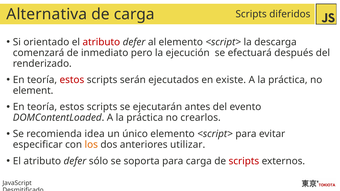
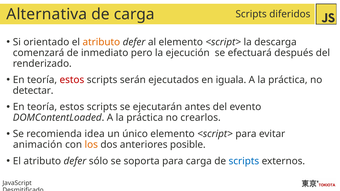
atributo colour: red -> orange (101, 42)
existe: existe -> iguala (231, 80)
element: element -> detectar (33, 91)
especificar: especificar -> animación (38, 145)
utilizar: utilizar -> posible (188, 145)
scripts colour: red -> blue (244, 161)
